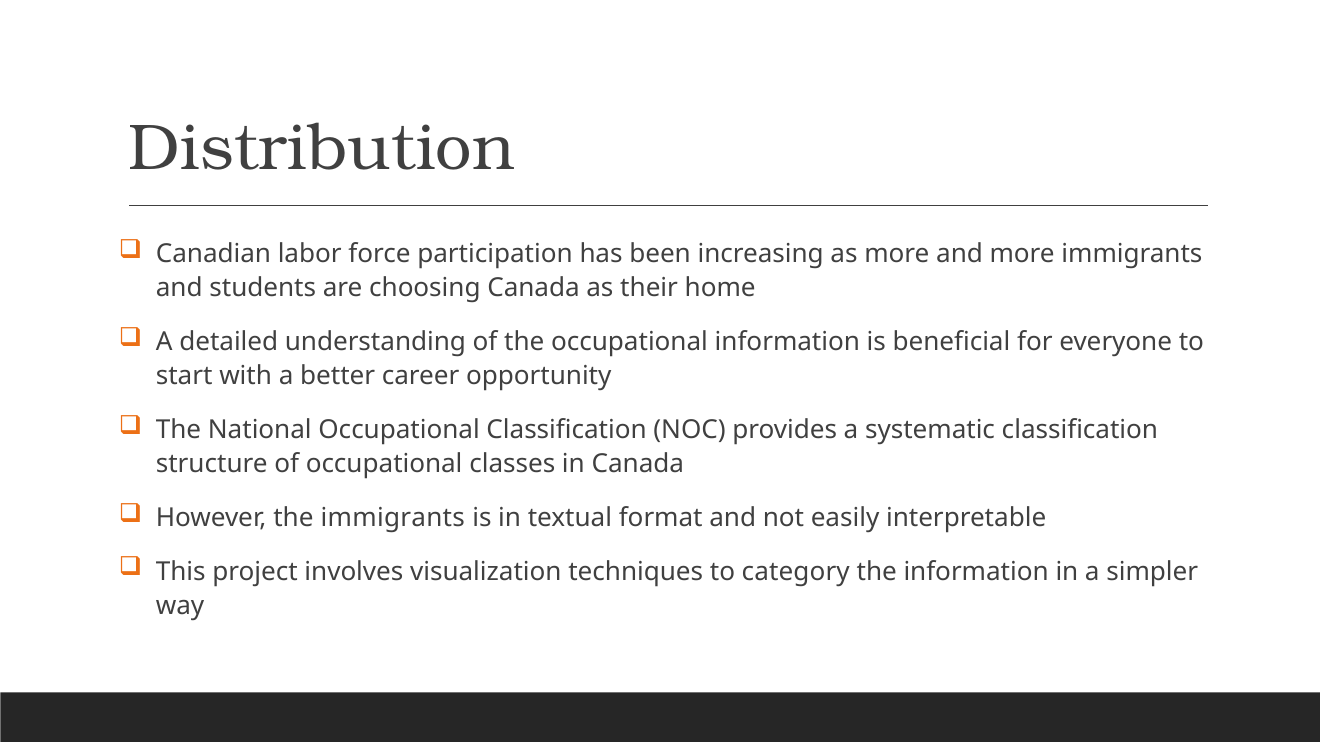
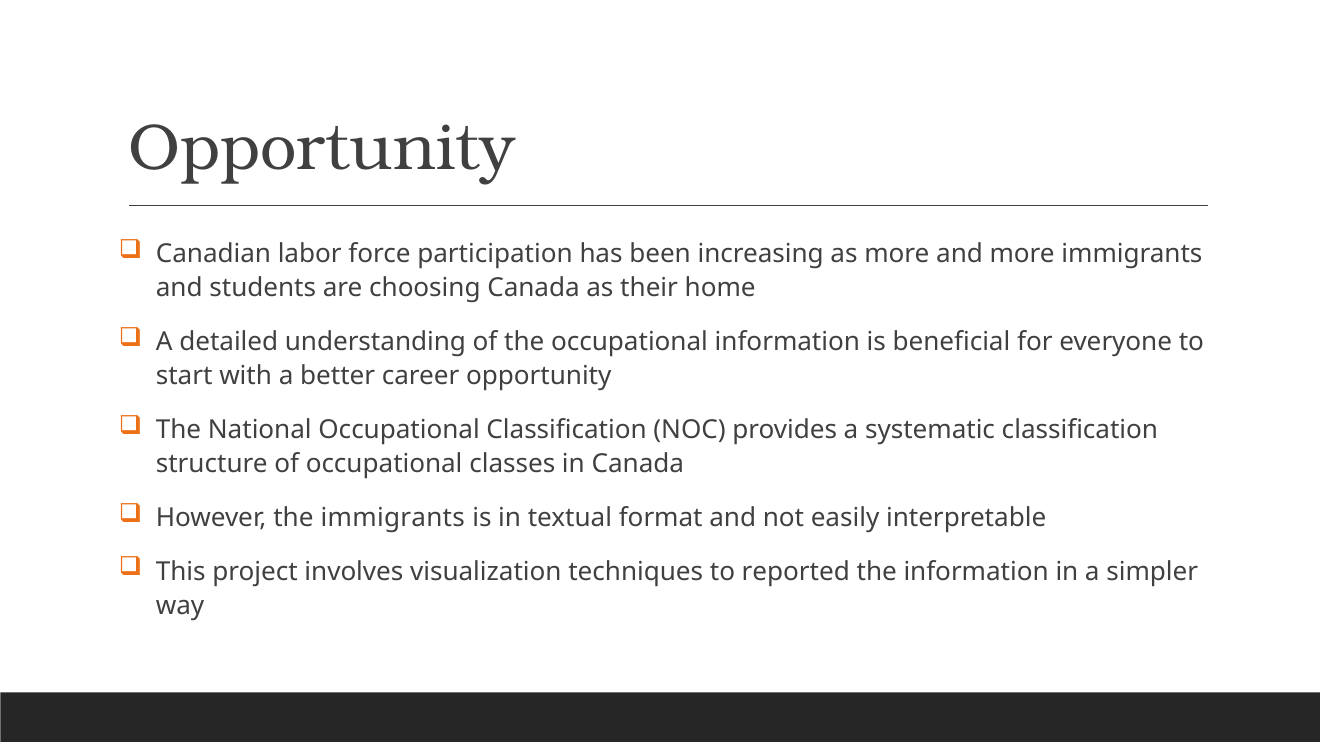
Distribution: Distribution -> Opportunity (322, 148)
category: category -> reported (796, 572)
